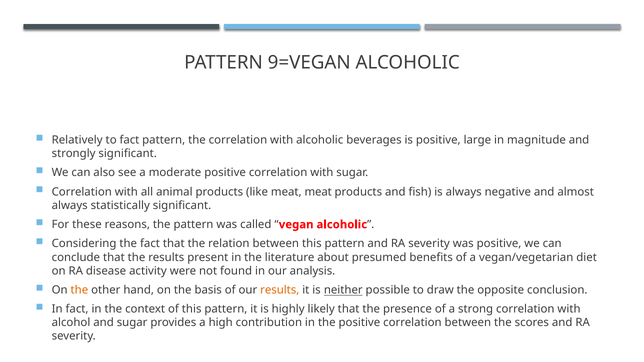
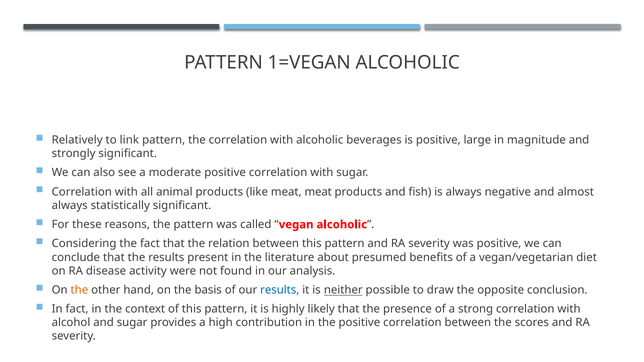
9=VEGAN: 9=VEGAN -> 1=VEGAN (309, 62)
to fact: fact -> link (129, 140)
results colour: orange -> blue (280, 290)
